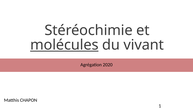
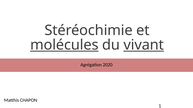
vivant underline: none -> present (144, 45)
